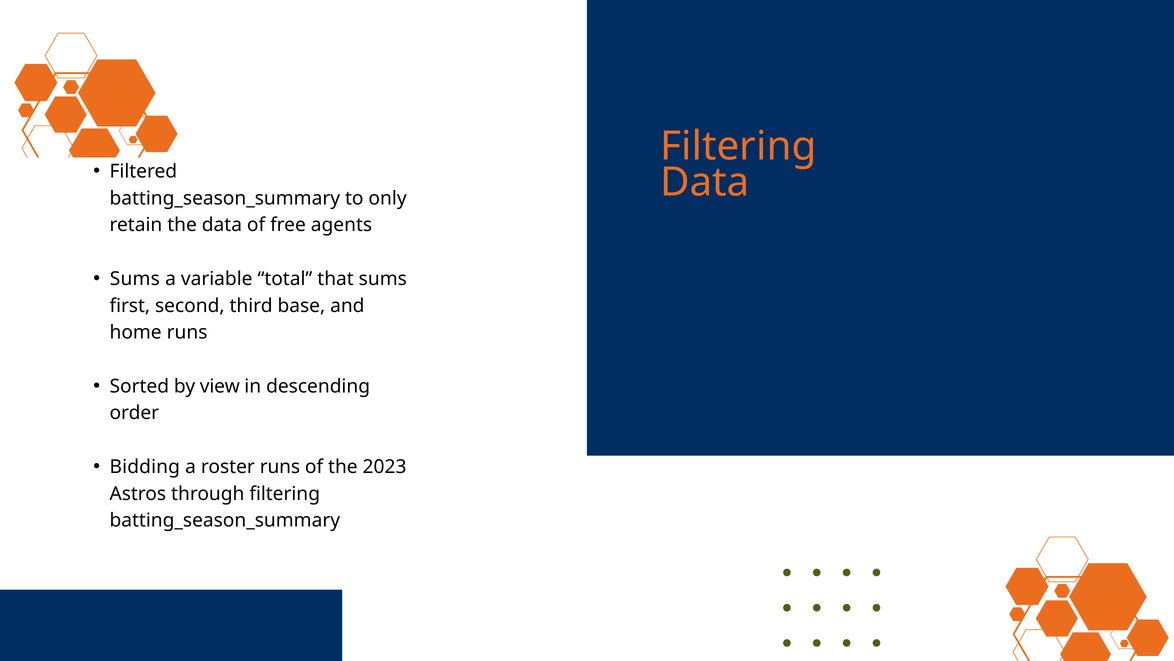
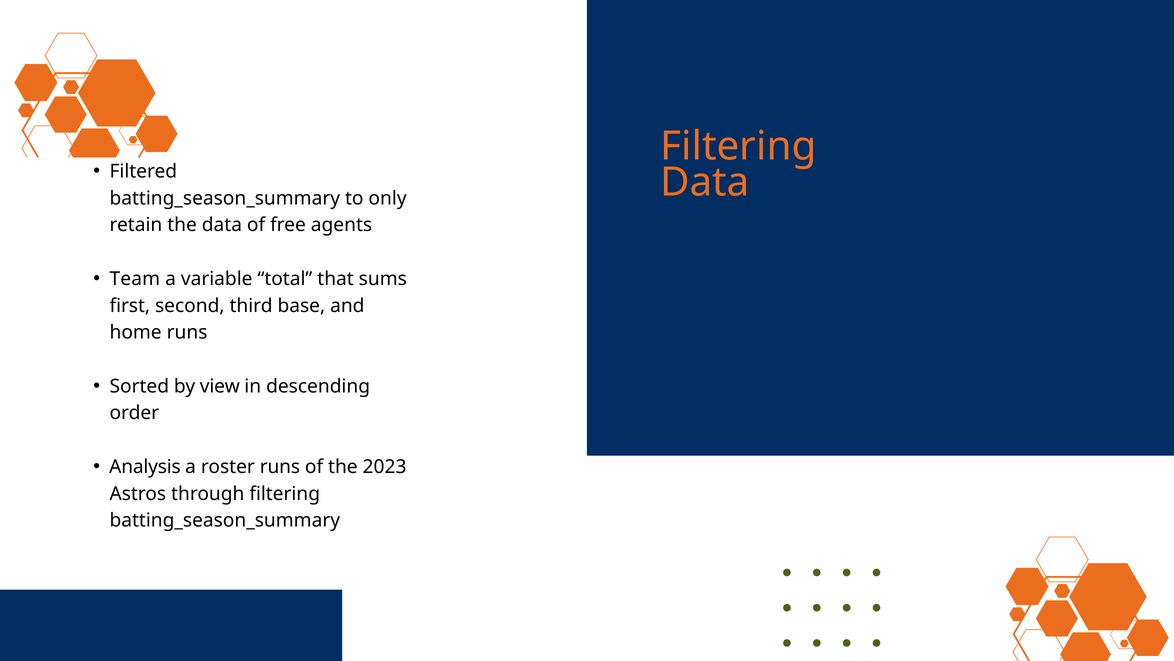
Sums: Sums -> Team (135, 279)
Bidding: Bidding -> Analysis (145, 466)
